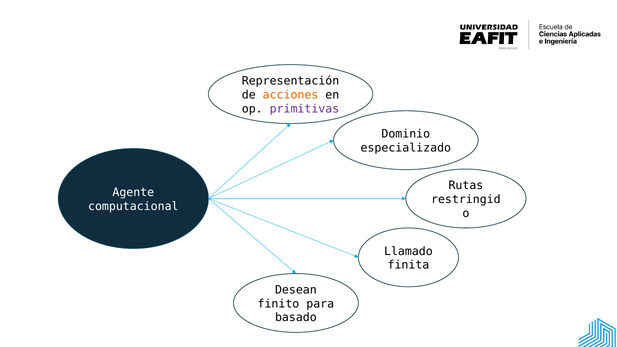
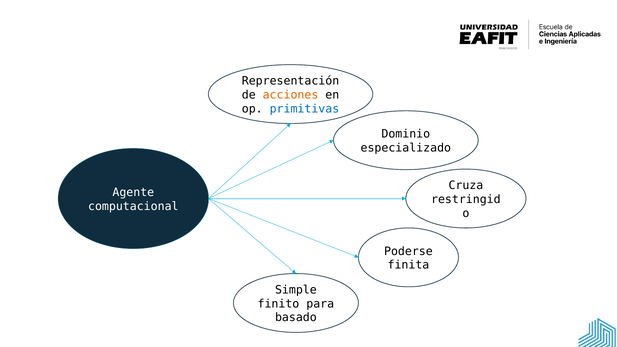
primitivas colour: purple -> blue (304, 109)
Rutas: Rutas -> Cruza (466, 185)
Llamado: Llamado -> Poderse (408, 251)
Desean: Desean -> Simple (296, 290)
